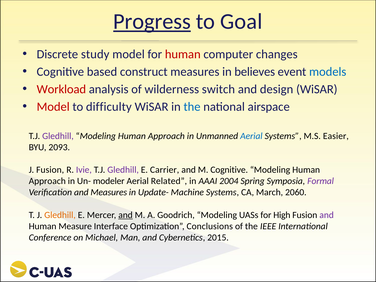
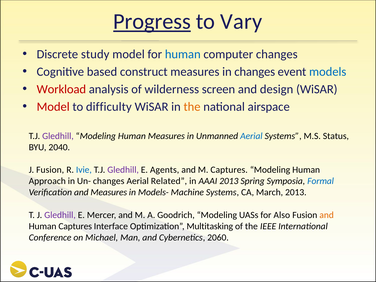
Goal: Goal -> Vary (241, 22)
human colour: red -> blue (183, 54)
in believes: believes -> changes (255, 72)
switch: switch -> screen (218, 89)
the colour: blue -> orange (192, 107)
Approach: Approach -> Measures (166, 136)
Easier: Easier -> Status (336, 136)
2093: 2093 -> 2040 (59, 147)
Ivie colour: purple -> blue (84, 170)
Carrier: Carrier -> Agents (165, 170)
M Cognitive: Cognitive -> Captures (229, 170)
Un- modeler: modeler -> changes (109, 181)
AAAI 2004: 2004 -> 2013 (229, 181)
Formal colour: purple -> blue (321, 181)
Update-: Update- -> Models- (153, 192)
March 2060: 2060 -> 2013 (296, 192)
Gledhill colour: orange -> purple (60, 215)
and underline: present -> none (126, 215)
High: High -> Also (282, 215)
and colour: purple -> orange (327, 215)
Human Measure: Measure -> Captures (75, 226)
Conclusions: Conclusions -> Multitasking (210, 226)
2015: 2015 -> 2060 (218, 237)
